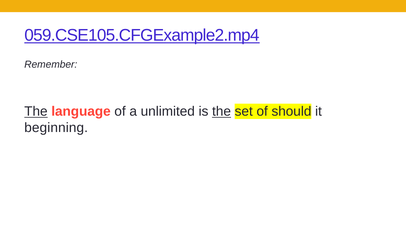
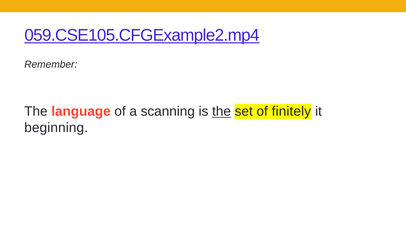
The underline: present -> none (36, 112)
unlimited: unlimited -> scanning (168, 112)
should: should -> finitely (291, 112)
